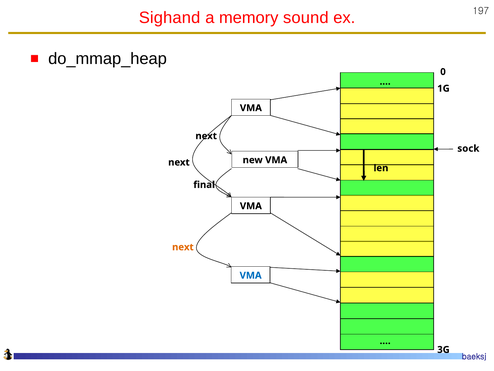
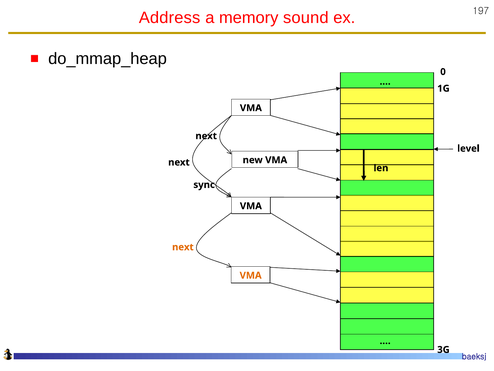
Sighand: Sighand -> Address (170, 18)
sock: sock -> level (468, 148)
final: final -> sync (204, 185)
VMA colour: blue -> orange (251, 275)
